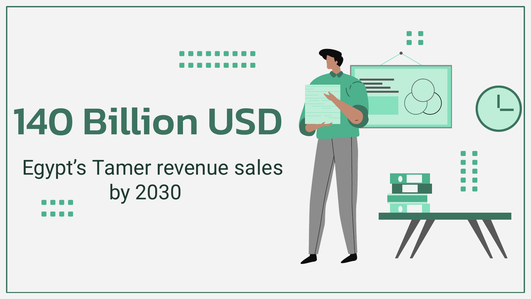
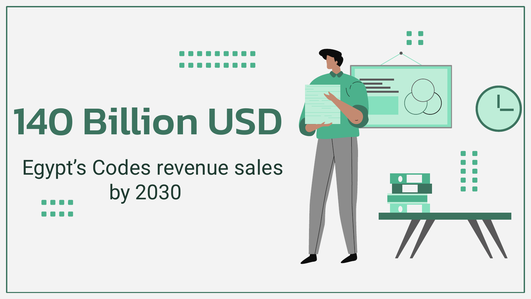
Tamer: Tamer -> Codes (122, 168)
